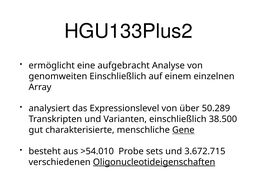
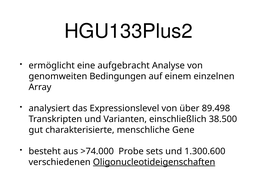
genomweiten Einschließlich: Einschließlich -> Bedingungen (118, 77)
50.289: 50.289 -> 89.498 (216, 109)
Gene underline: present -> none (183, 130)
>54.010: >54.010 -> >74.000 (97, 152)
3.672.715: 3.672.715 -> 1.300.600 (205, 152)
